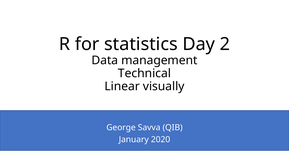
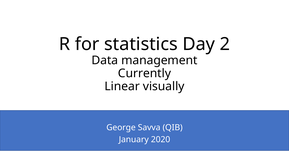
Technical: Technical -> Currently (144, 74)
